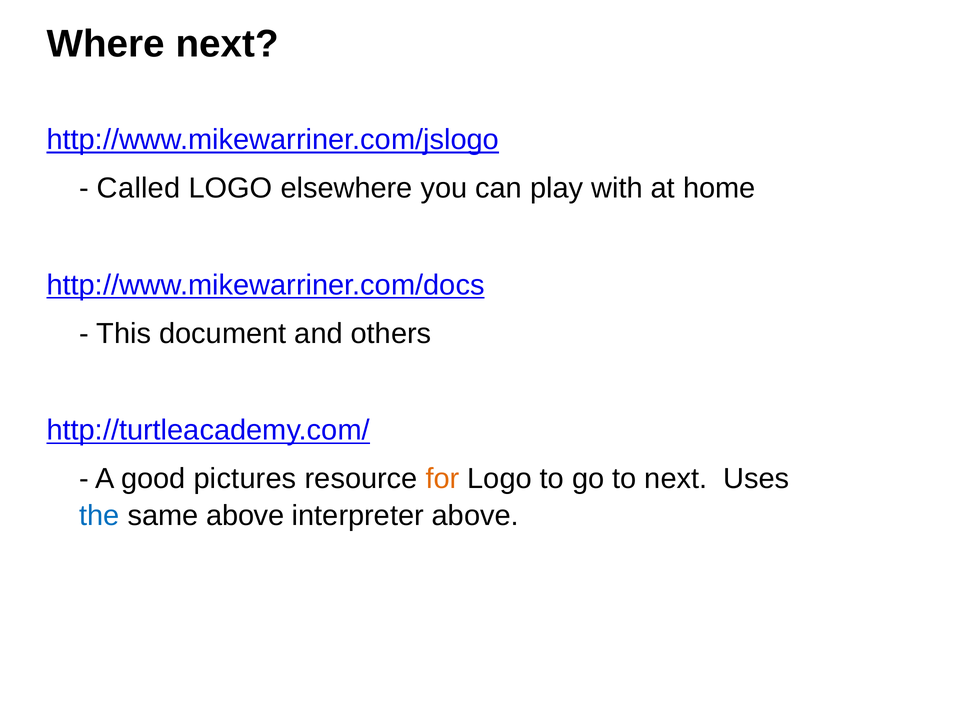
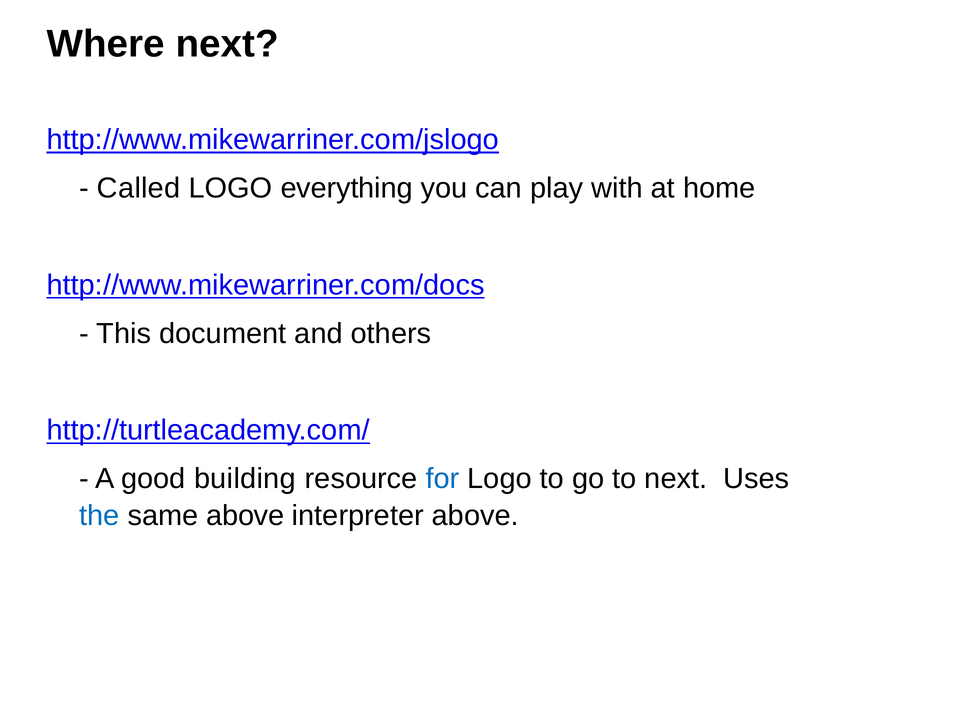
elsewhere: elsewhere -> everything (347, 188)
pictures: pictures -> building (245, 479)
for colour: orange -> blue (442, 479)
